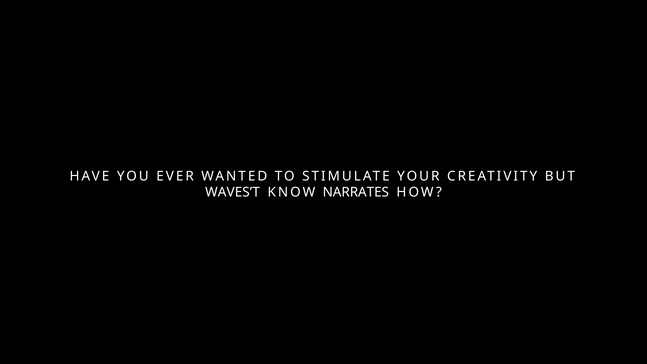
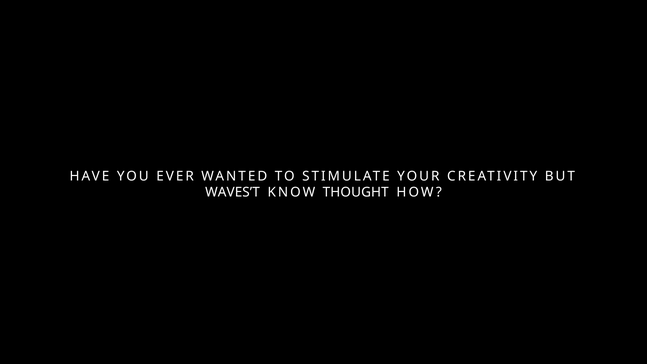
NARRATES: NARRATES -> THOUGHT (356, 192)
